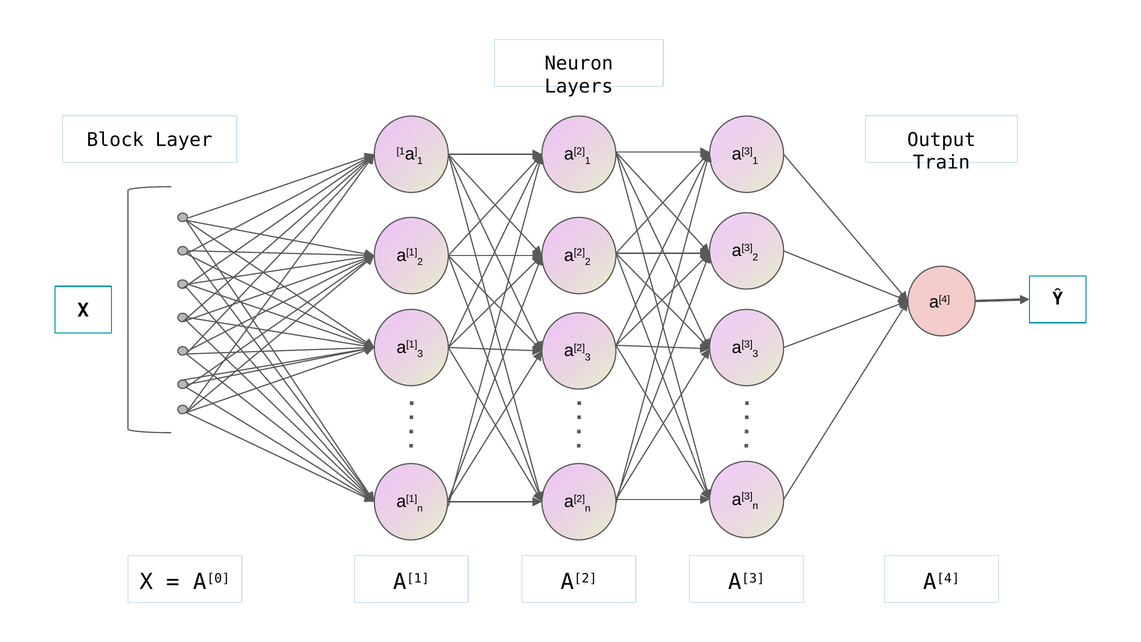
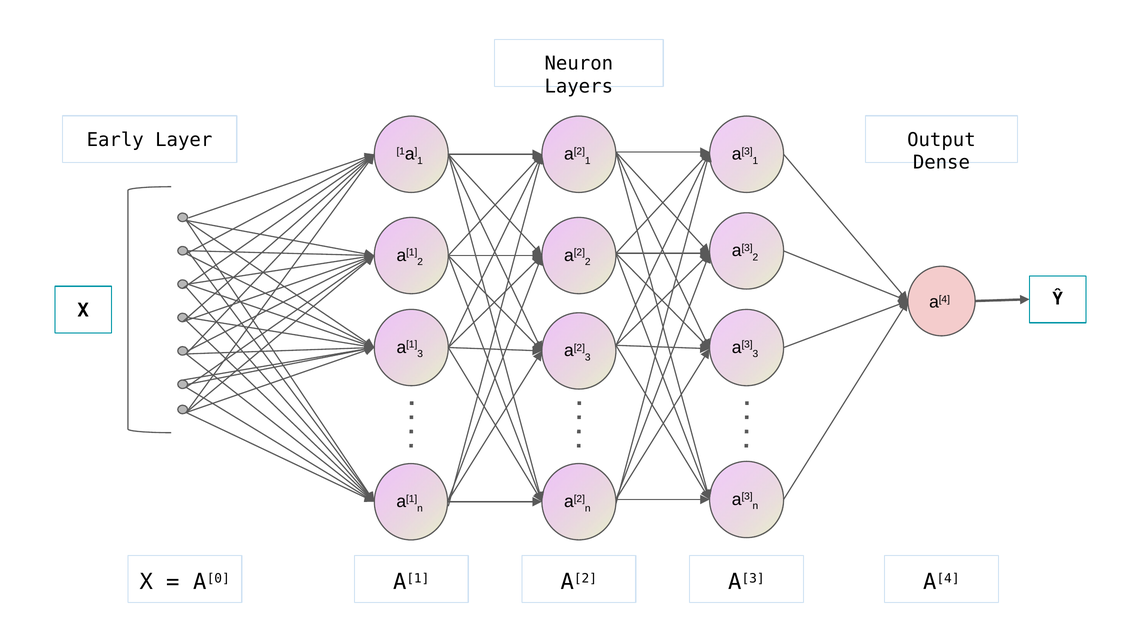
Block: Block -> Early (115, 140)
Train: Train -> Dense (941, 163)
